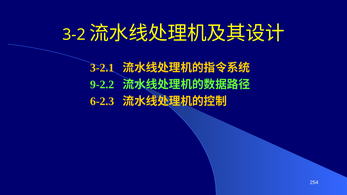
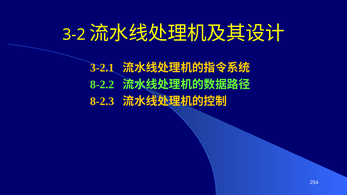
9-2.2: 9-2.2 -> 8-2.2 (102, 85)
6-2.3: 6-2.3 -> 8-2.3 (102, 101)
